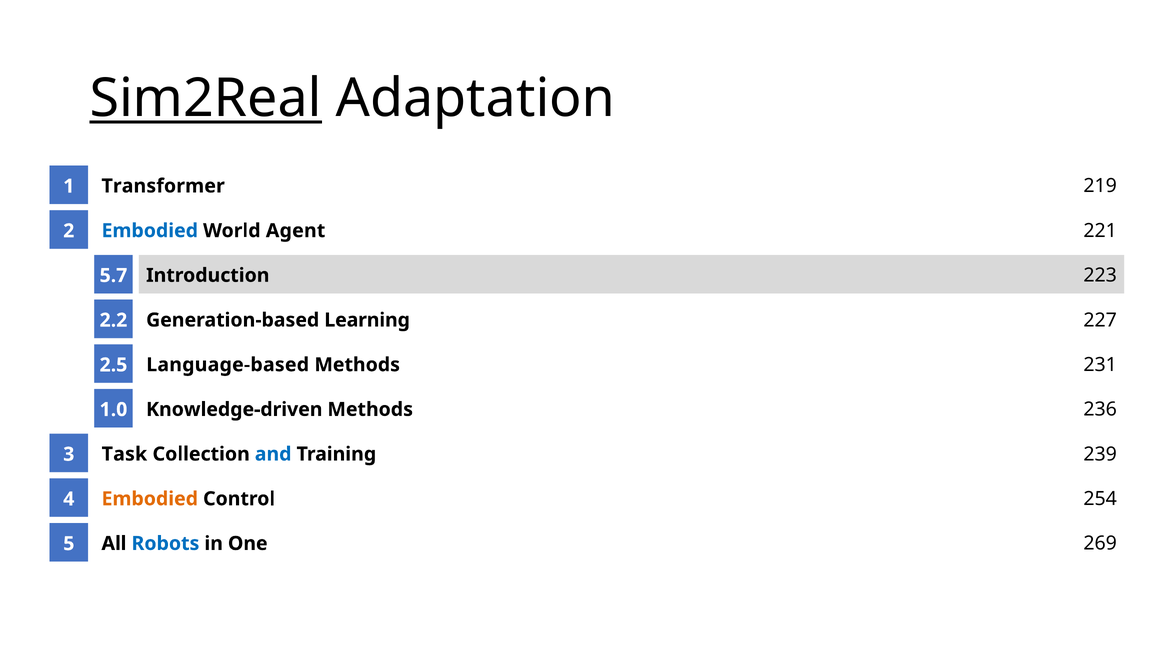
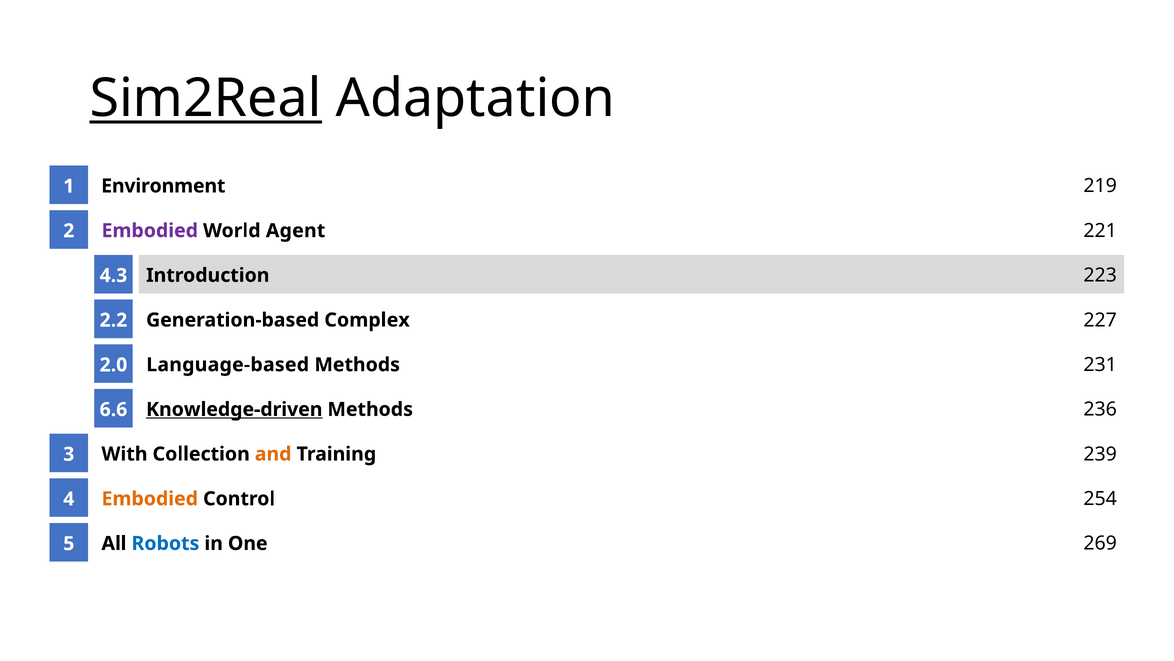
Transformer: Transformer -> Environment (163, 186)
Embodied colour: blue -> purple (150, 230)
5.7: 5.7 -> 4.3 (113, 275)
Learning: Learning -> Complex (367, 320)
2.5: 2.5 -> 2.0 (113, 365)
Knowledge-driven underline: none -> present (234, 409)
1.0: 1.0 -> 6.6 (113, 409)
Task: Task -> With (125, 454)
and colour: blue -> orange (273, 454)
